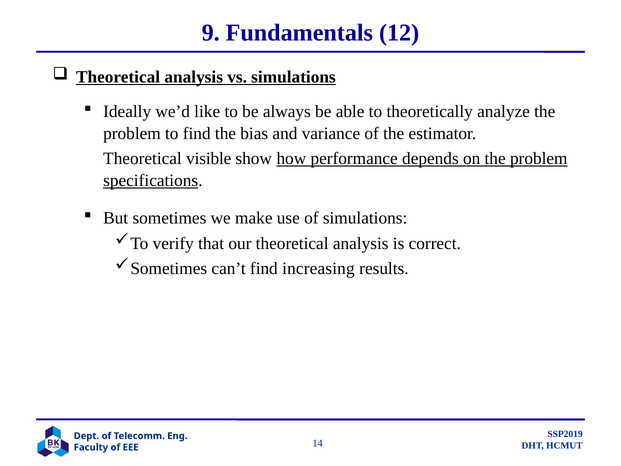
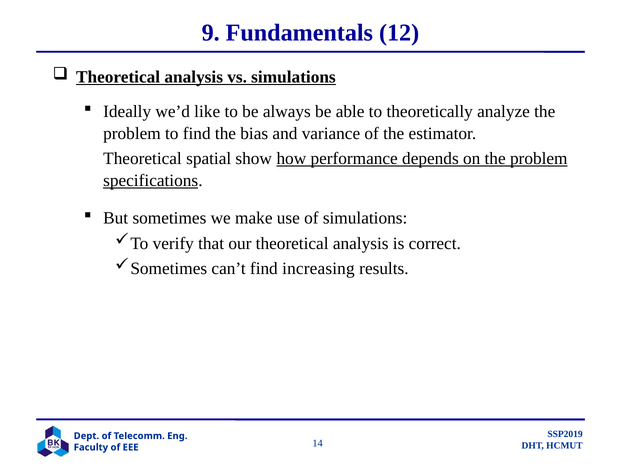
visible: visible -> spatial (209, 159)
